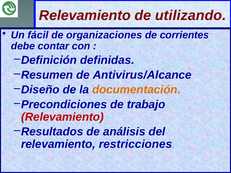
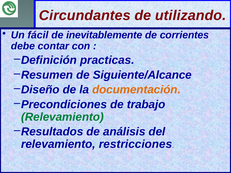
Relevamiento: Relevamiento -> Circundantes (85, 15)
organizaciones: organizaciones -> inevitablemente (104, 35)
definidas: definidas -> practicas (107, 60)
Antivirus/Alcance: Antivirus/Alcance -> Siguiente/Alcance (142, 75)
Relevamiento colour: red -> green (62, 117)
